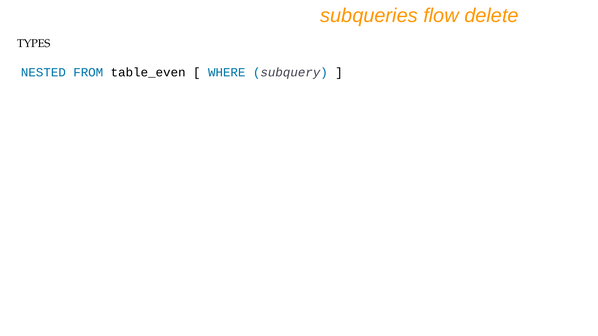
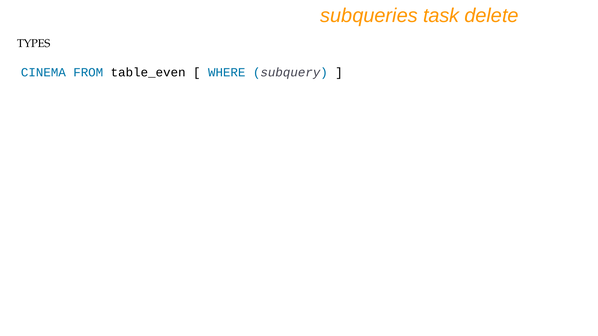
flow: flow -> task (441, 16)
NESTED: NESTED -> CINEMA (43, 72)
